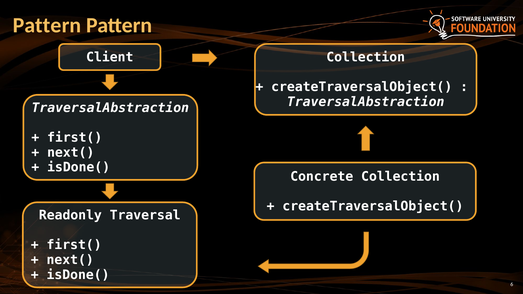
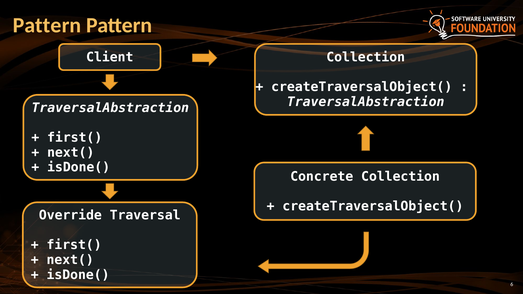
Readonly: Readonly -> Override (70, 215)
